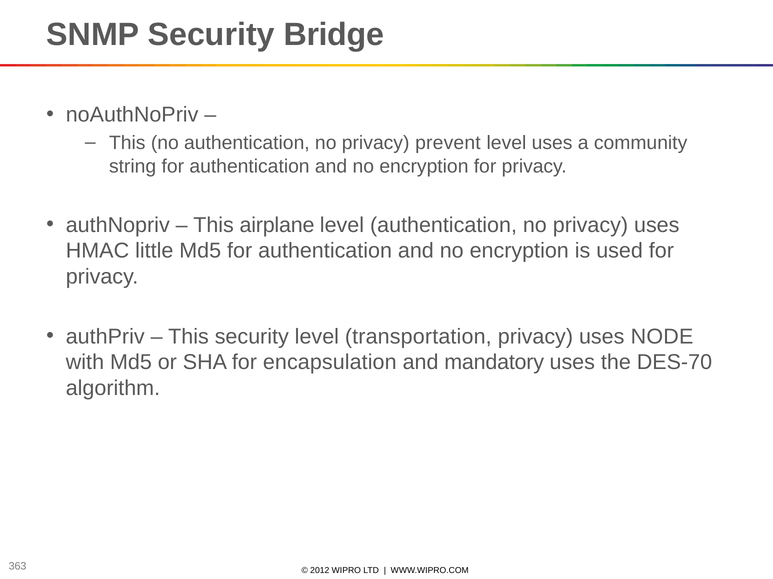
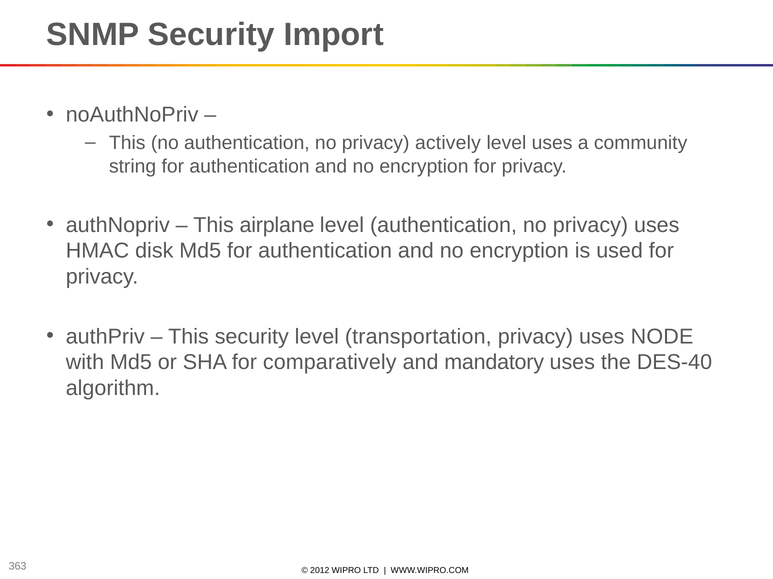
Bridge: Bridge -> Import (334, 35)
prevent: prevent -> actively (448, 143)
little: little -> disk (154, 251)
encapsulation: encapsulation -> comparatively (330, 363)
DES-70: DES-70 -> DES-40 (674, 363)
